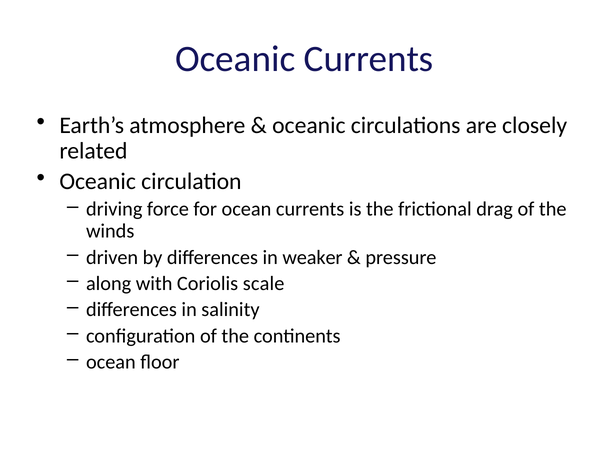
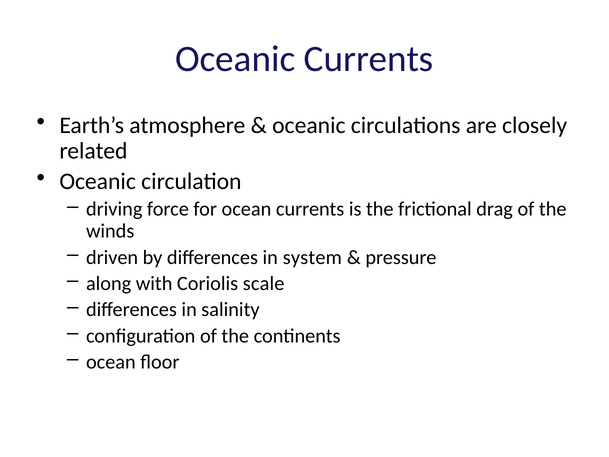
weaker: weaker -> system (312, 257)
